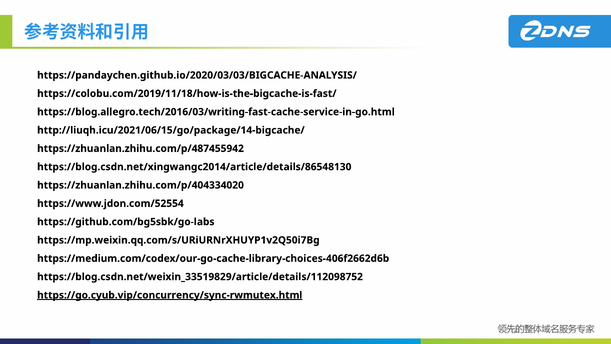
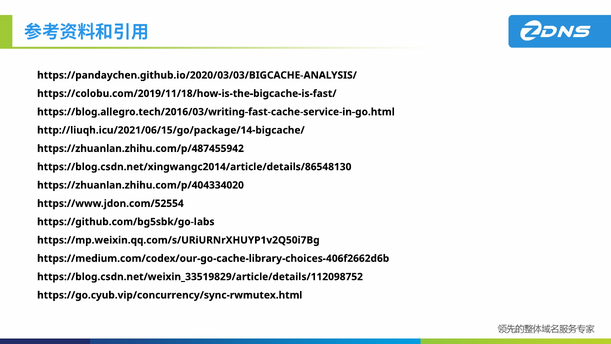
https://go.cyub.vip/concurrency/sync-rwmutex.html underline: present -> none (170, 295)
